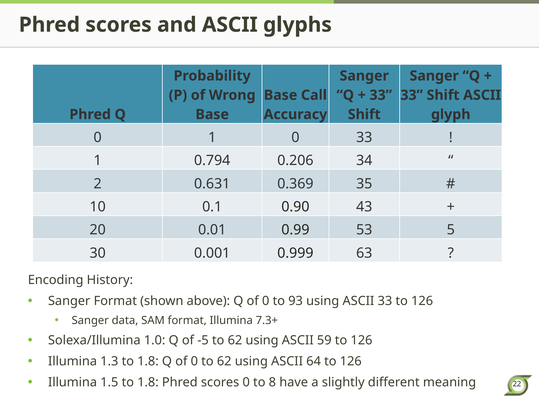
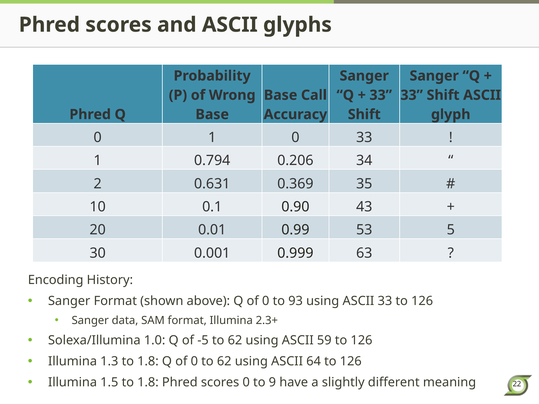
7.3+: 7.3+ -> 2.3+ (267, 321)
8: 8 -> 9 (272, 383)
